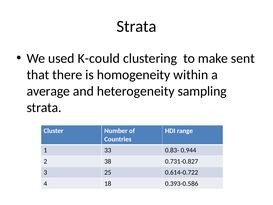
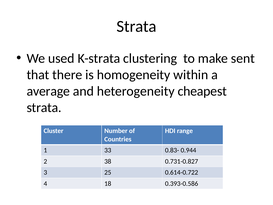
K-could: K-could -> K-strata (99, 58)
sampling: sampling -> cheapest (202, 91)
